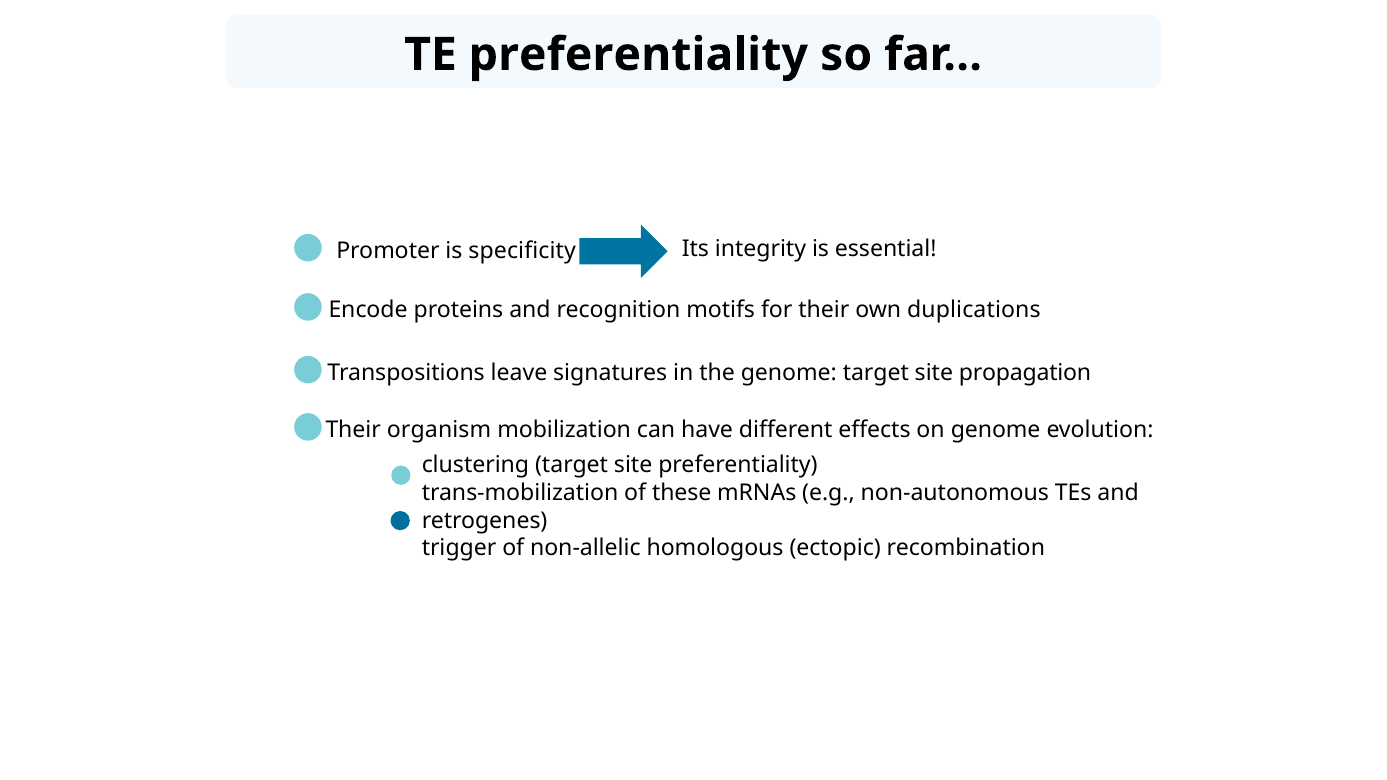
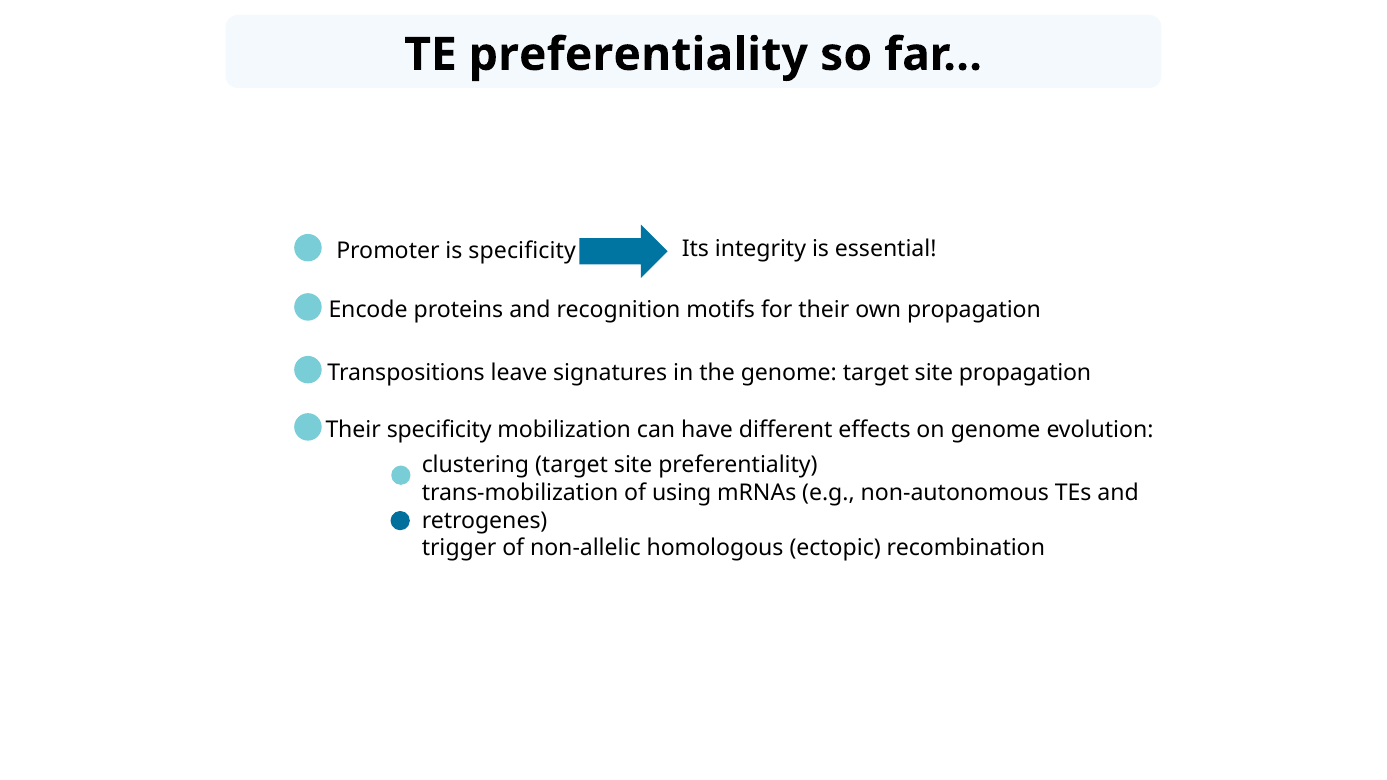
own duplications: duplications -> propagation (974, 310)
Their organism: organism -> specificity (439, 430)
these: these -> using (682, 493)
